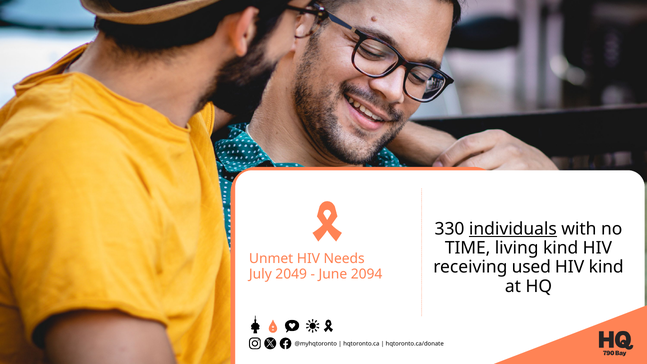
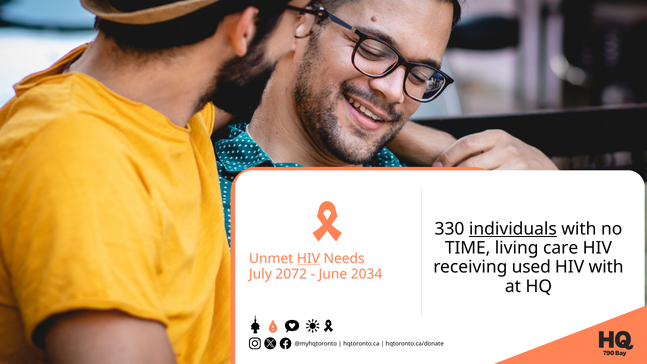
living kind: kind -> care (561, 248)
HIV underline: none -> present (308, 259)
HIV kind: kind -> with (606, 267)
2049: 2049 -> 2072 (291, 274)
2094: 2094 -> 2034 (367, 274)
